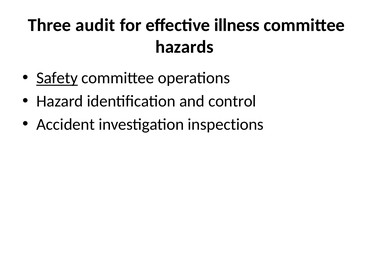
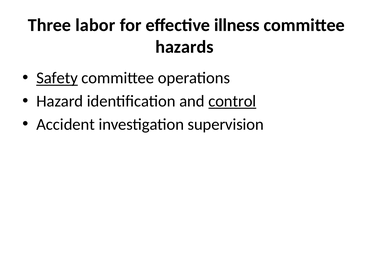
audit: audit -> labor (95, 25)
control underline: none -> present (232, 101)
inspections: inspections -> supervision (226, 125)
